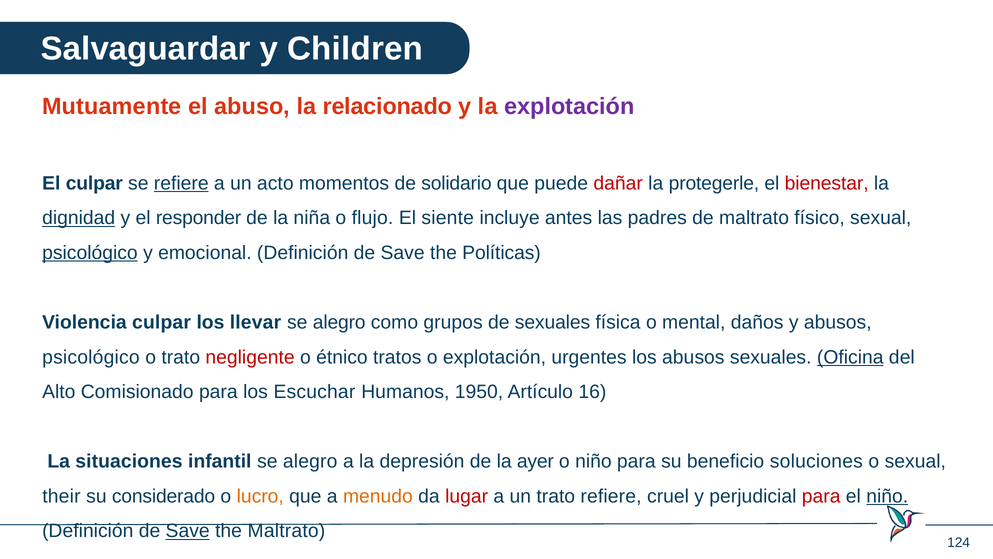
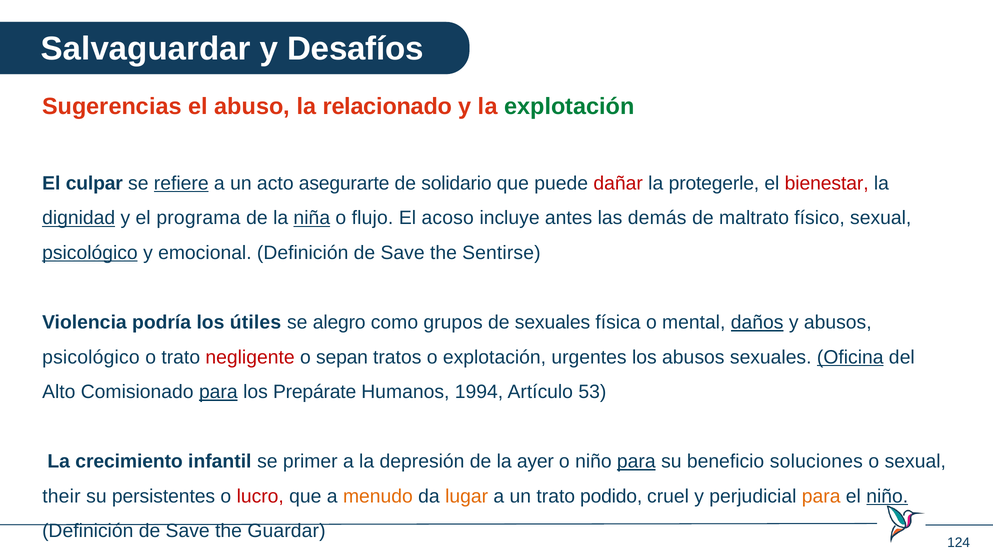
Children: Children -> Desafíos (355, 49)
Mutuamente: Mutuamente -> Sugerencias (112, 106)
explotación colour: purple -> green (569, 106)
momentos: momentos -> asegurarte (344, 183)
responder: responder -> programa (198, 218)
niña underline: none -> present (312, 218)
siente: siente -> acoso (448, 218)
padres: padres -> demás (657, 218)
Políticas: Políticas -> Sentirse (501, 253)
Violencia culpar: culpar -> podría (162, 322)
llevar: llevar -> útiles (255, 322)
daños underline: none -> present (757, 322)
étnico: étnico -> sepan (342, 357)
para underline: none -> present (218, 392)
Escuchar: Escuchar -> Prepárate (315, 392)
1950: 1950 -> 1994 (479, 392)
16: 16 -> 53 (592, 392)
situaciones: situaciones -> crecimiento (129, 461)
infantil se alegro: alegro -> primer (310, 461)
para underline: none -> present (636, 461)
considerado: considerado -> persistentes (163, 496)
lucro colour: orange -> red (260, 496)
lugar colour: red -> orange (467, 496)
trato refiere: refiere -> podido (611, 496)
para colour: red -> orange (821, 496)
Save underline: present -> none (188, 531)
the Maltrato: Maltrato -> Guardar (286, 531)
